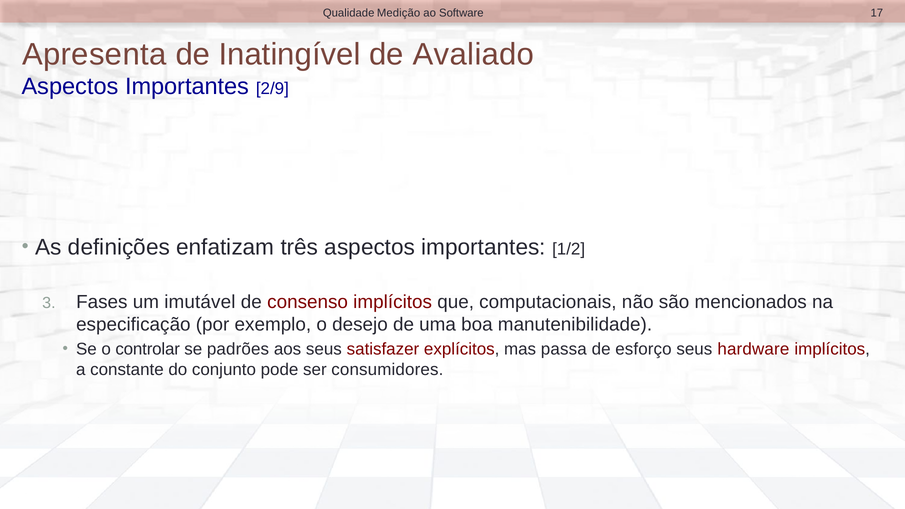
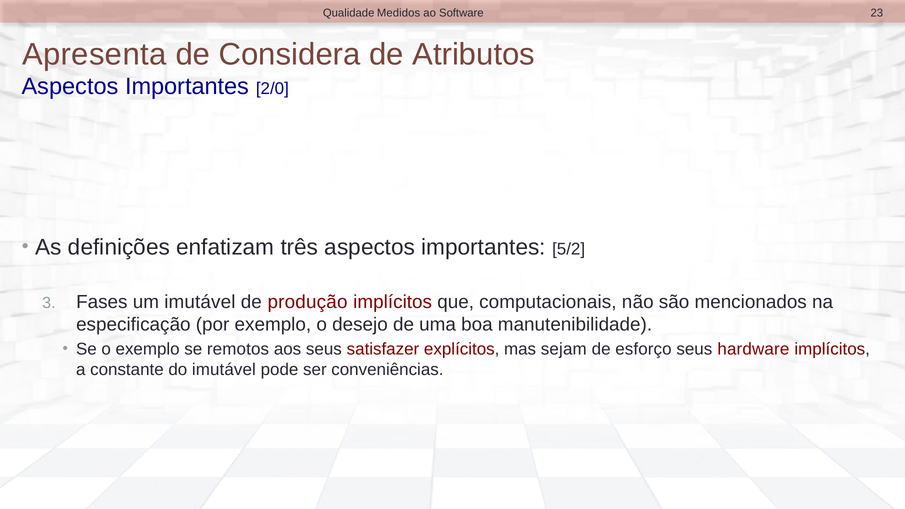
Medição: Medição -> Medidos (399, 13)
17: 17 -> 23 (877, 13)
Inatingível: Inatingível -> Considera (290, 54)
Avaliado: Avaliado -> Atributos (474, 54)
2/9: 2/9 -> 2/0 (272, 89)
1/2: 1/2 -> 5/2 (569, 249)
consenso: consenso -> produção (308, 302)
o controlar: controlar -> exemplo (148, 349)
padrões: padrões -> remotos (238, 349)
passa: passa -> sejam (564, 349)
do conjunto: conjunto -> imutável (224, 370)
consumidores: consumidores -> conveniências (387, 370)
